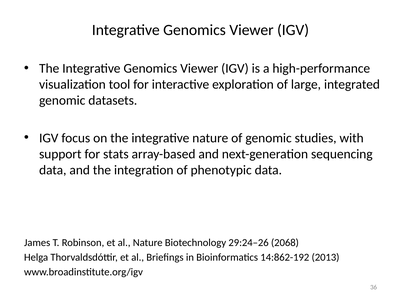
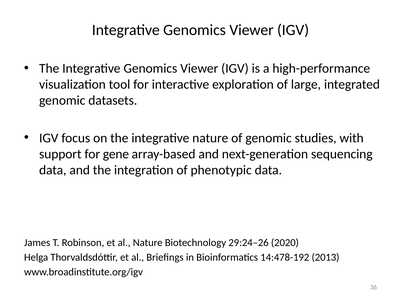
stats: stats -> gene (116, 154)
2068: 2068 -> 2020 (285, 242)
14:862-192: 14:862-192 -> 14:478-192 (285, 257)
